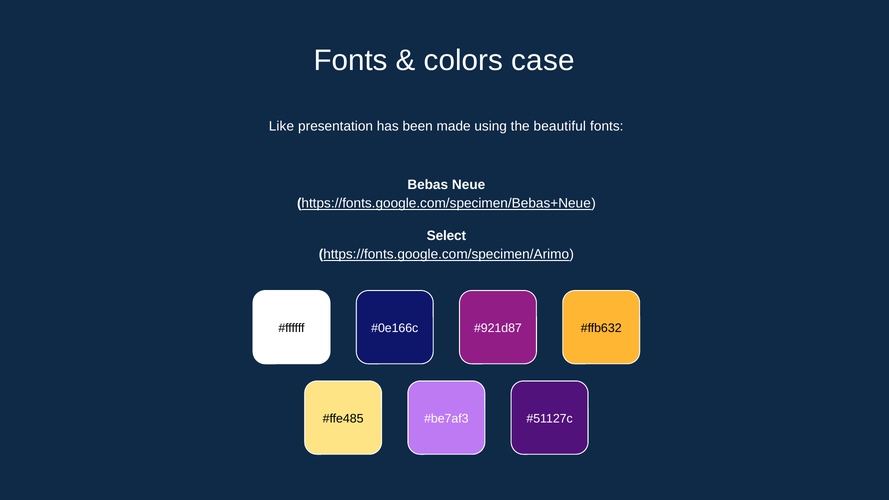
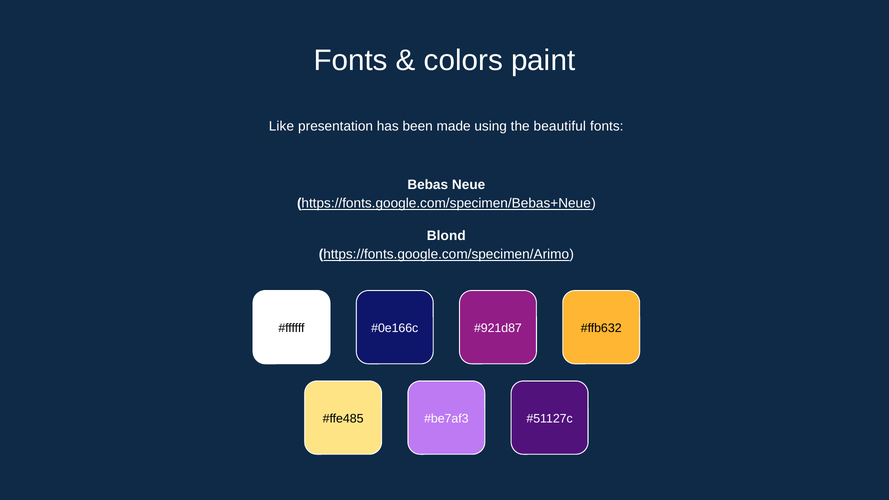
case: case -> paint (543, 60)
Select: Select -> Blond (446, 236)
